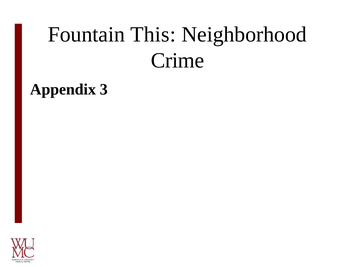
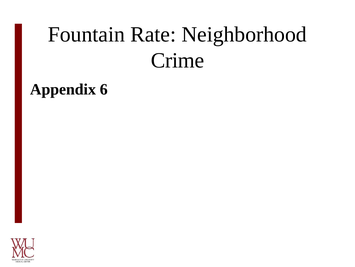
This: This -> Rate (153, 34)
3: 3 -> 6 (104, 89)
